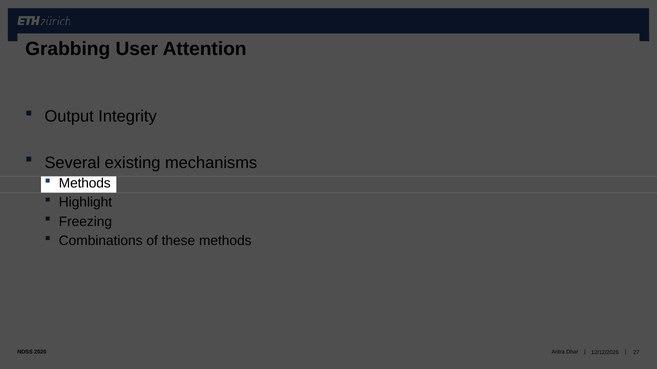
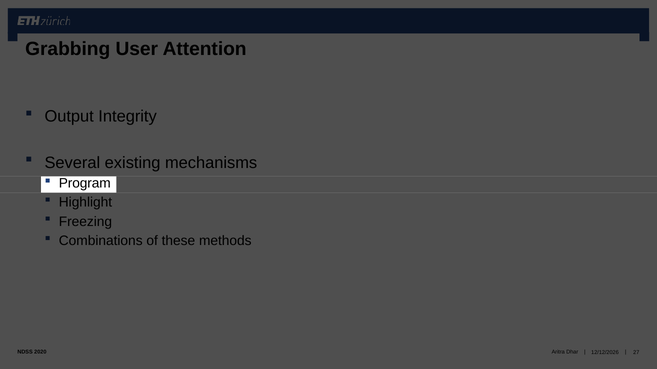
Methods: Methods -> Program (85, 184)
